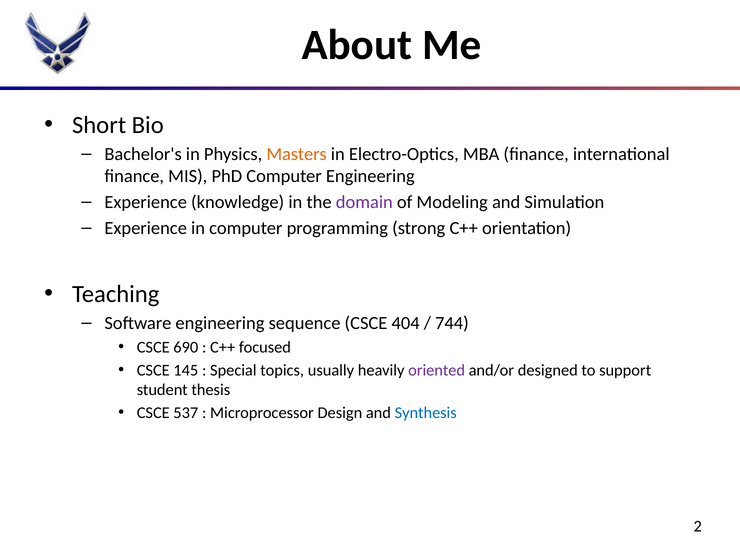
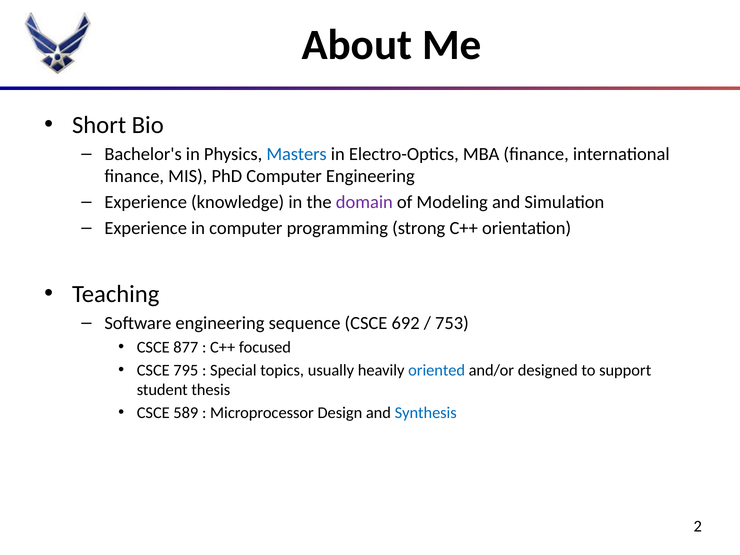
Masters colour: orange -> blue (297, 154)
404: 404 -> 692 (406, 323)
744: 744 -> 753 (452, 323)
690: 690 -> 877 (186, 347)
145: 145 -> 795 (186, 370)
oriented colour: purple -> blue (437, 370)
537: 537 -> 589 (186, 413)
